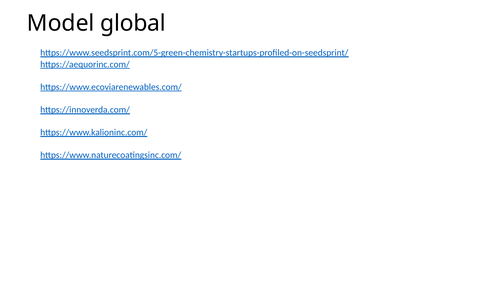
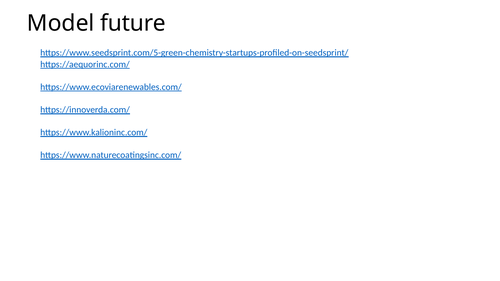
global: global -> future (133, 23)
